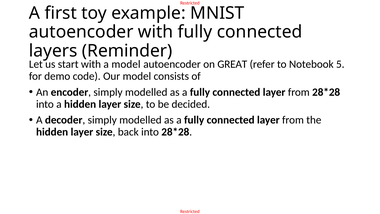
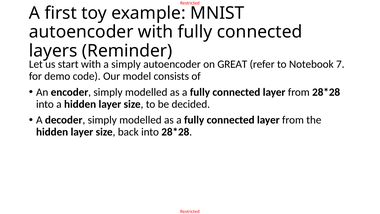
a model: model -> simply (126, 64)
5: 5 -> 7 (340, 64)
